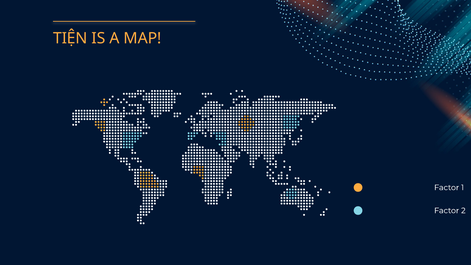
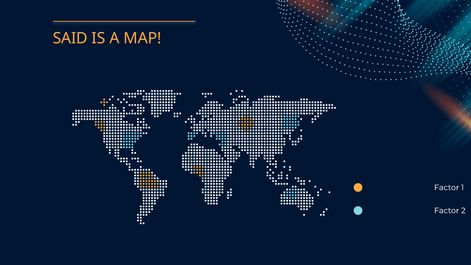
TIỆN: TIỆN -> SAID (70, 38)
